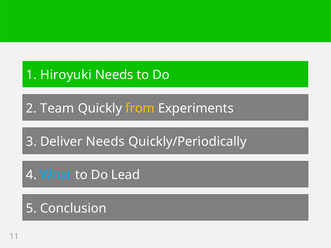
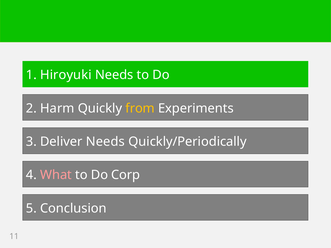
Team: Team -> Harm (57, 108)
What colour: light blue -> pink (56, 175)
Lead: Lead -> Corp (126, 175)
